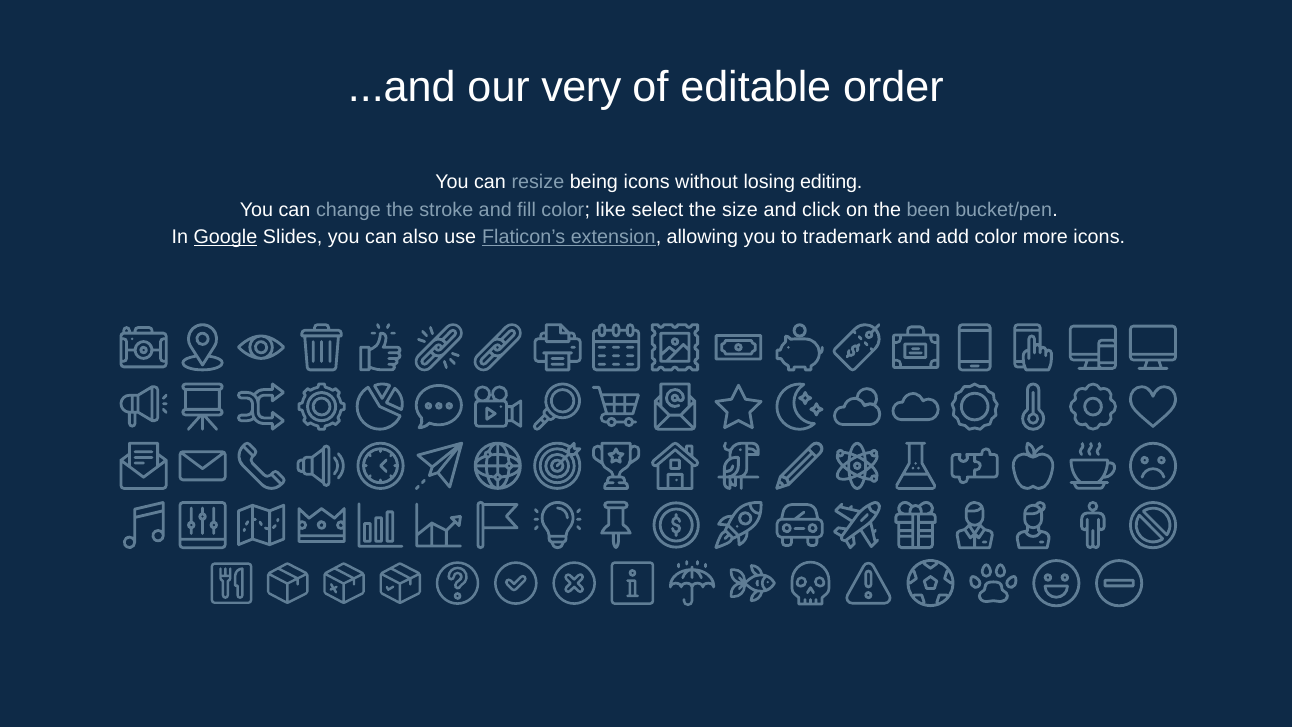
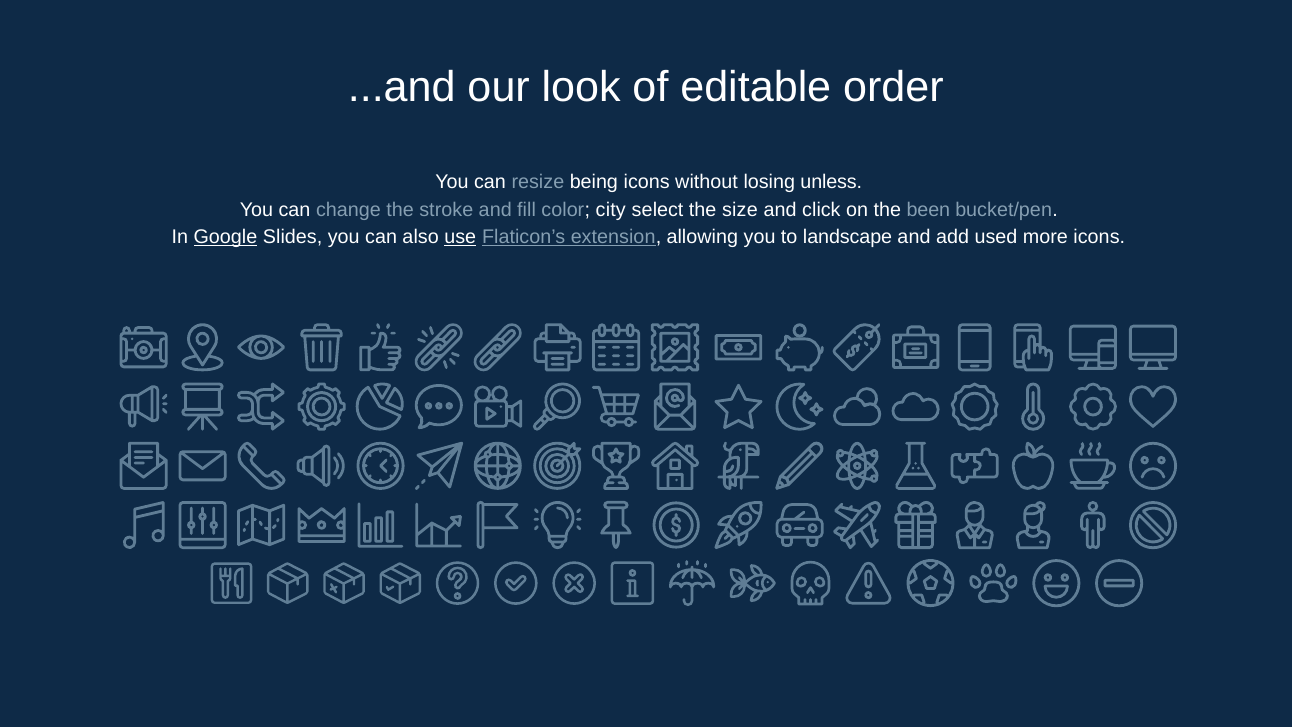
very: very -> look (581, 88)
editing: editing -> unless (831, 182)
like: like -> city (611, 210)
use underline: none -> present (460, 237)
trademark: trademark -> landscape (848, 237)
add color: color -> used (996, 237)
